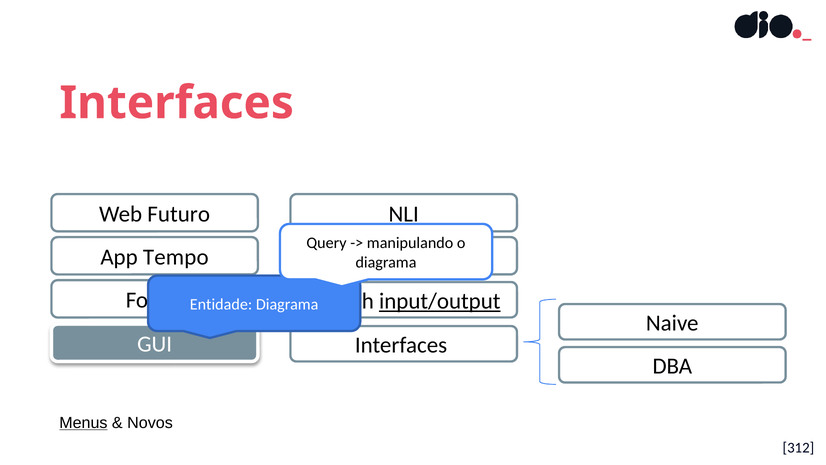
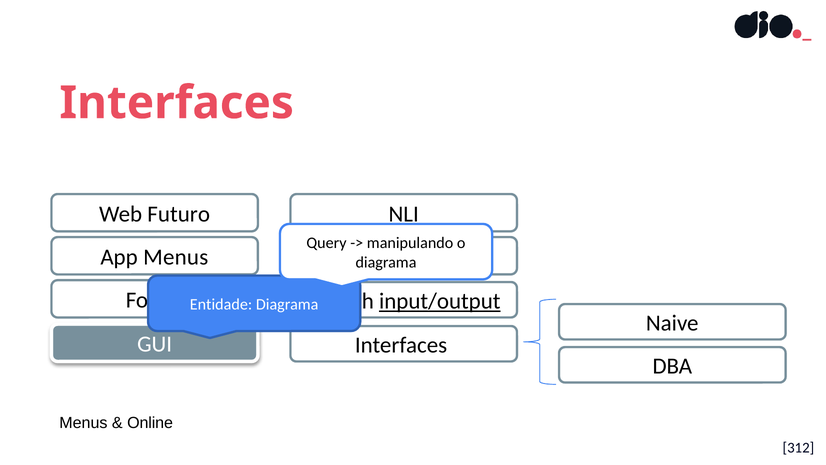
App Tempo: Tempo -> Menus (176, 257)
Menus underline: present -> none (83, 423)
Novos: Novos -> Online (150, 423)
